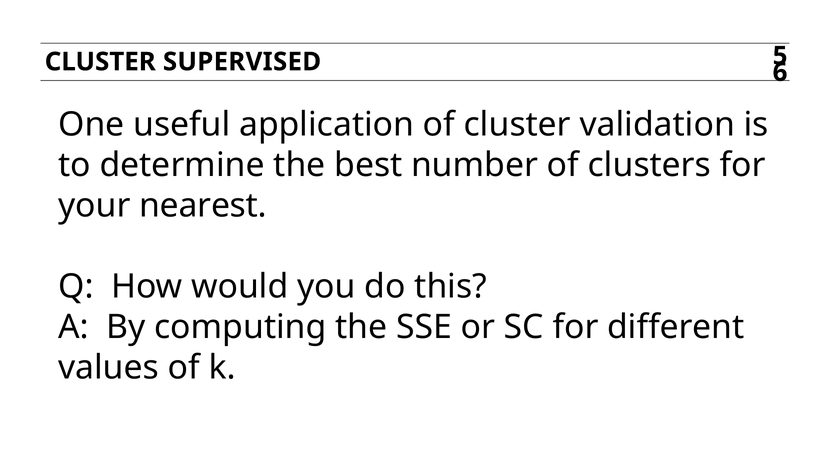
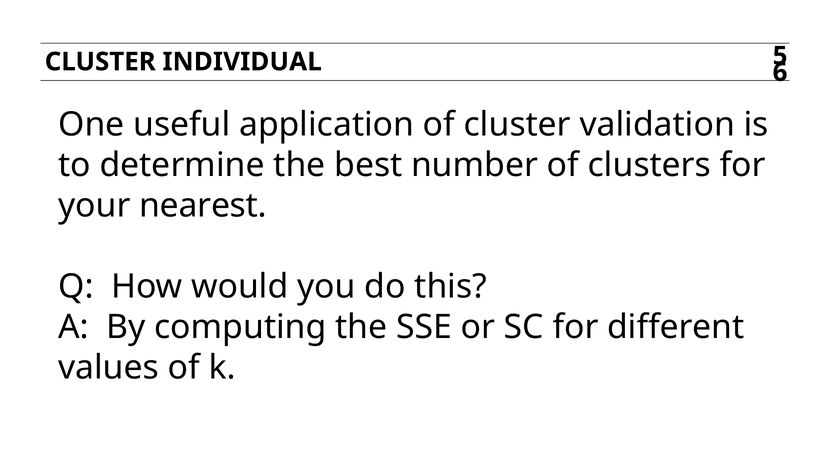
SUPERVISED: SUPERVISED -> INDIVIDUAL (242, 62)
